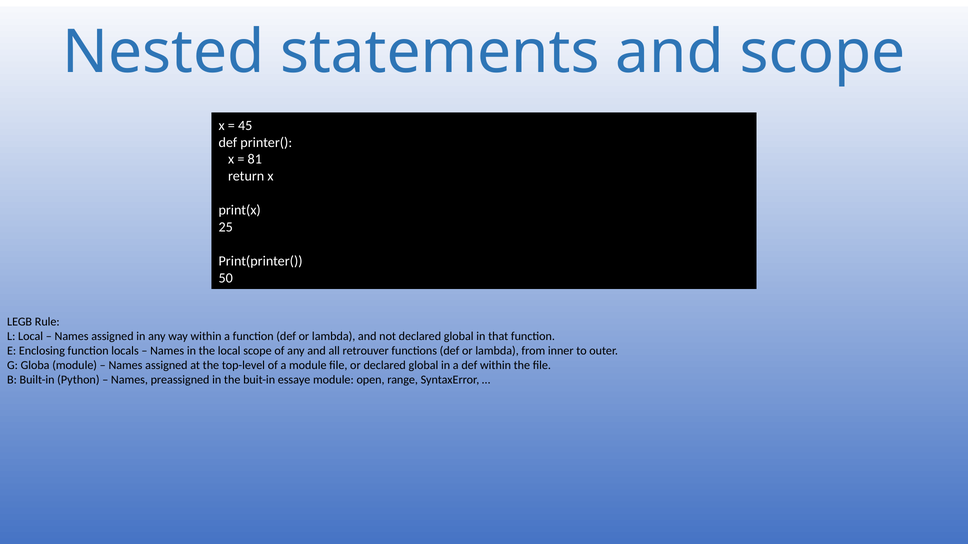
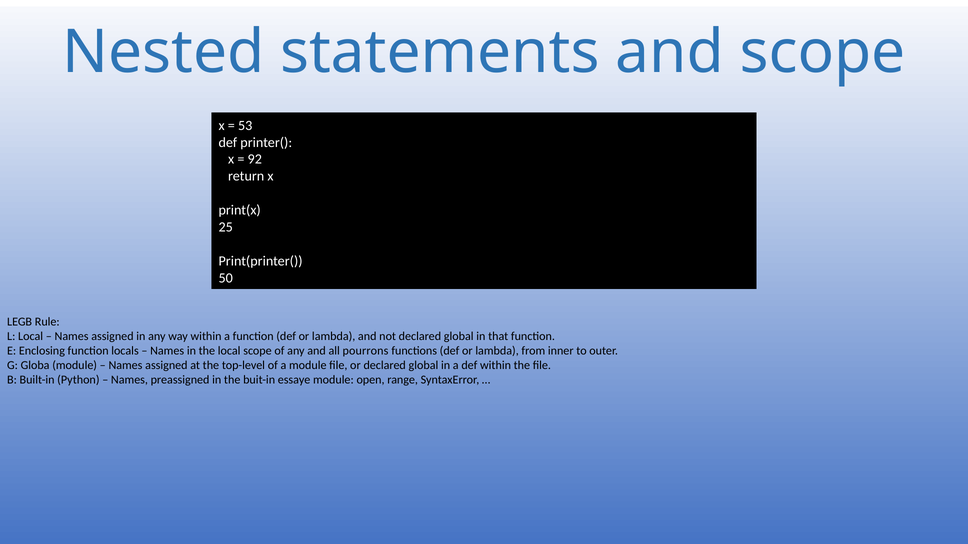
45: 45 -> 53 (245, 126)
81: 81 -> 92 (255, 159)
retrouver: retrouver -> pourrons (366, 351)
